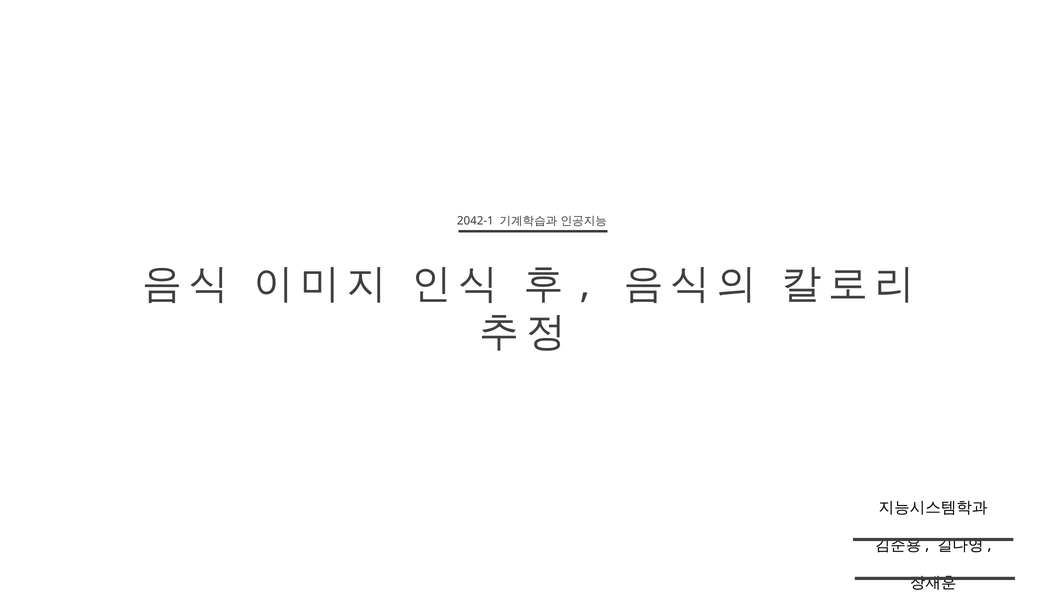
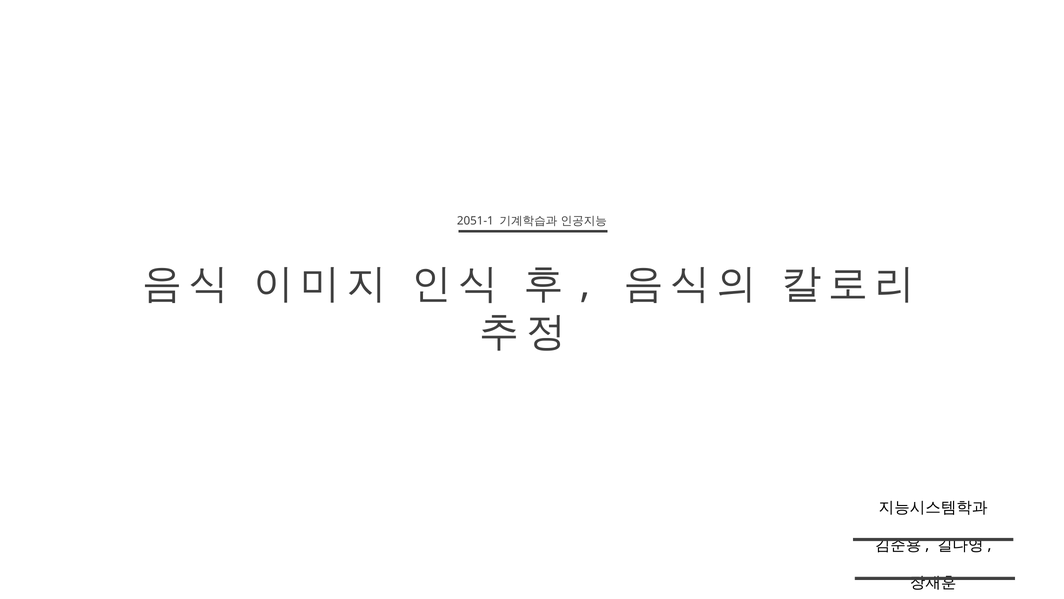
2042-1: 2042-1 -> 2051-1 (475, 220)
